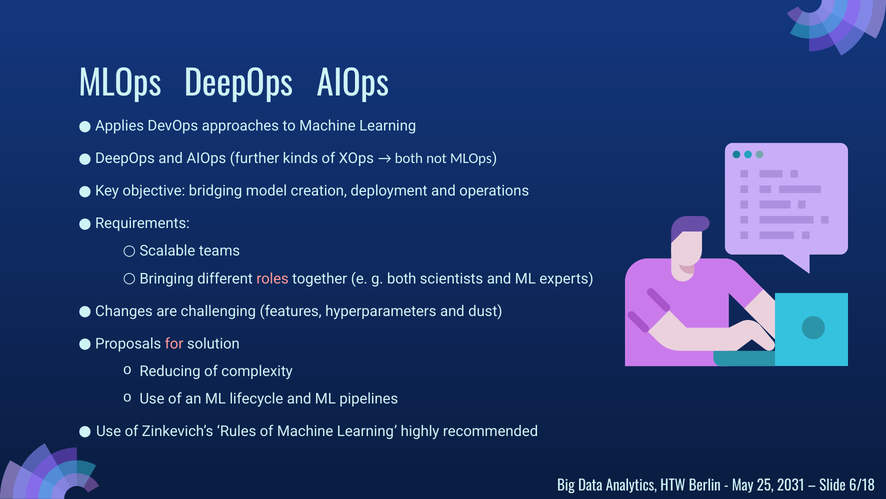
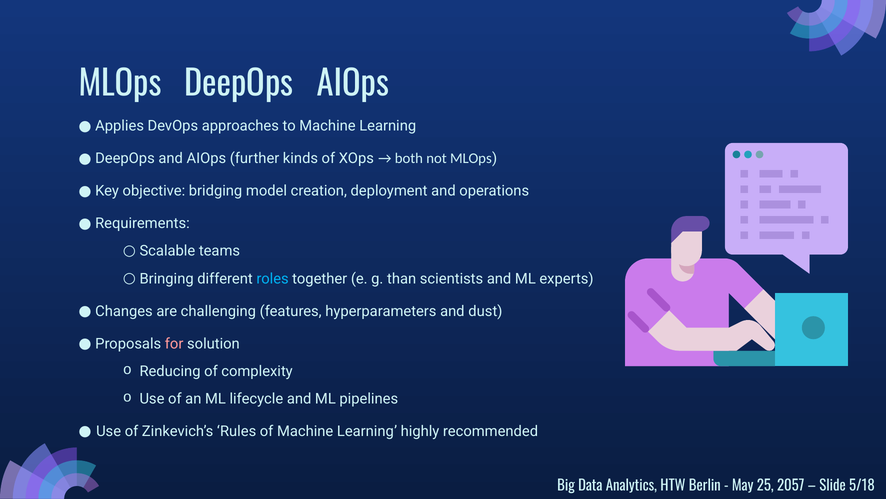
roles colour: pink -> light blue (273, 278)
g both: both -> than (402, 278)
2031: 2031 -> 2057 (791, 485)
6/18: 6/18 -> 5/18 (862, 485)
